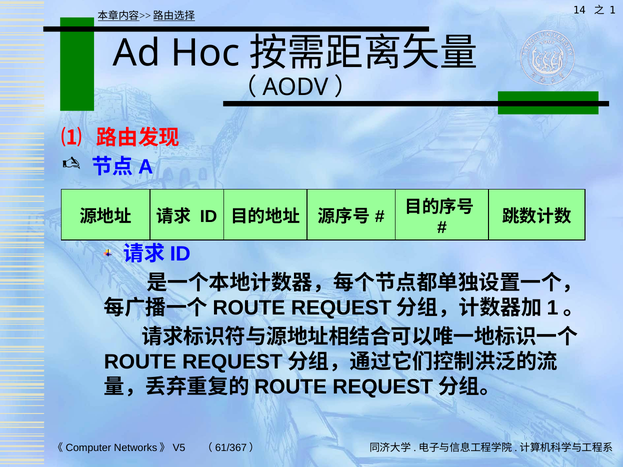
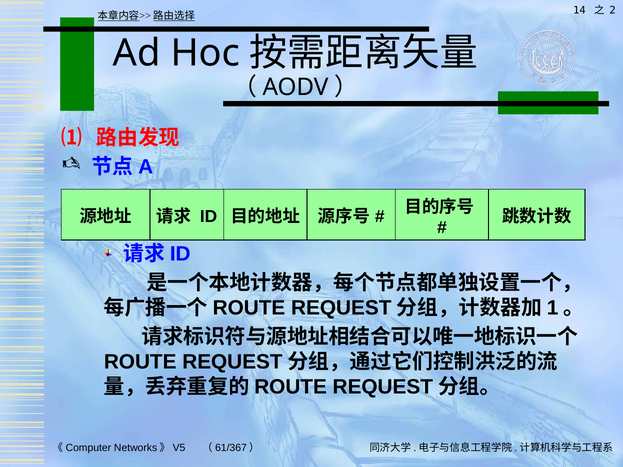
1: 1 -> 2 (613, 10)
